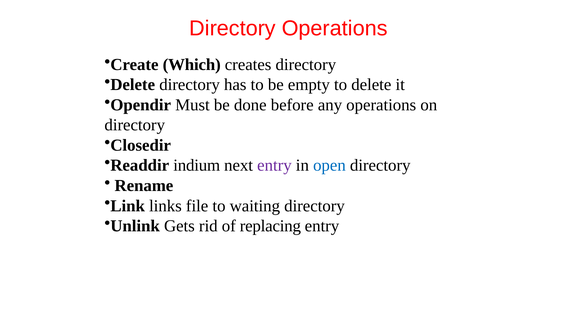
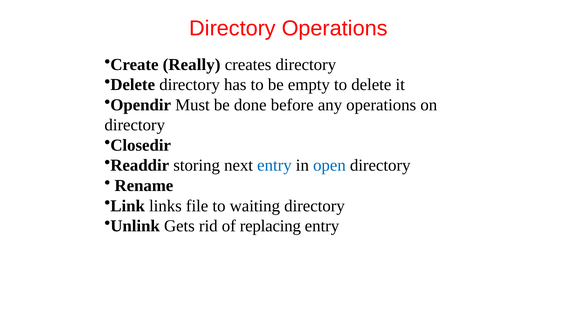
Which: Which -> Really (192, 65)
indium: indium -> storing (197, 166)
entry colour: purple -> blue (274, 166)
